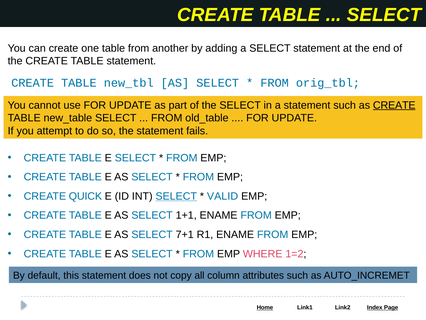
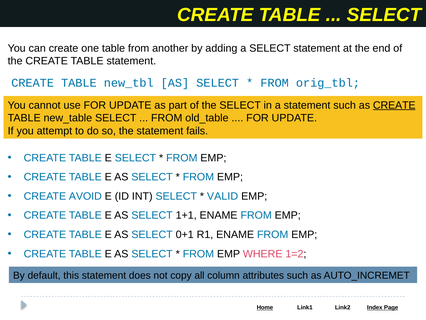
QUICK: QUICK -> AVOID (85, 196)
SELECT underline: present -> none (176, 196)
7+1: 7+1 -> 0+1 (185, 234)
